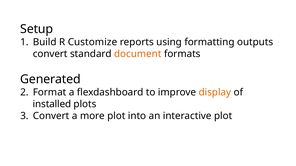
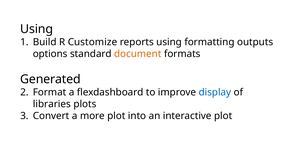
Setup: Setup -> Using (37, 29)
convert: convert -> options (50, 54)
display colour: orange -> blue (215, 93)
installed: installed -> libraries (52, 104)
